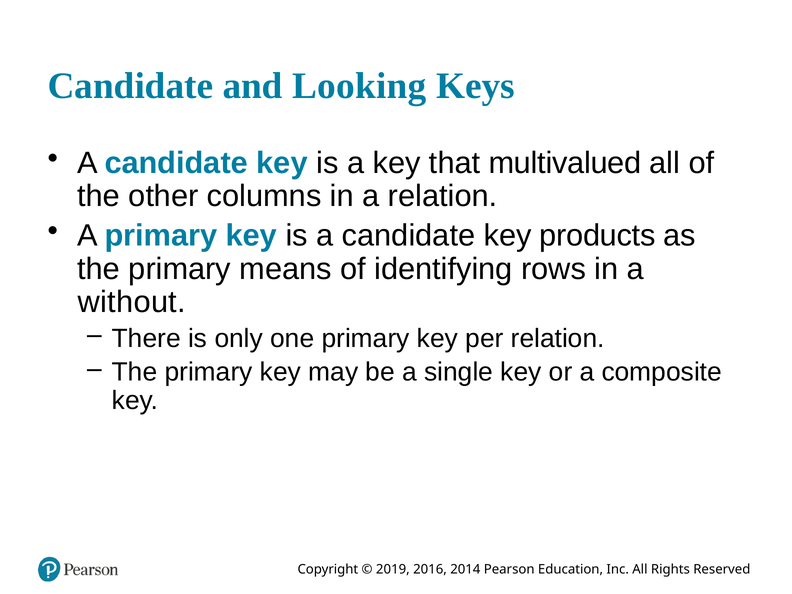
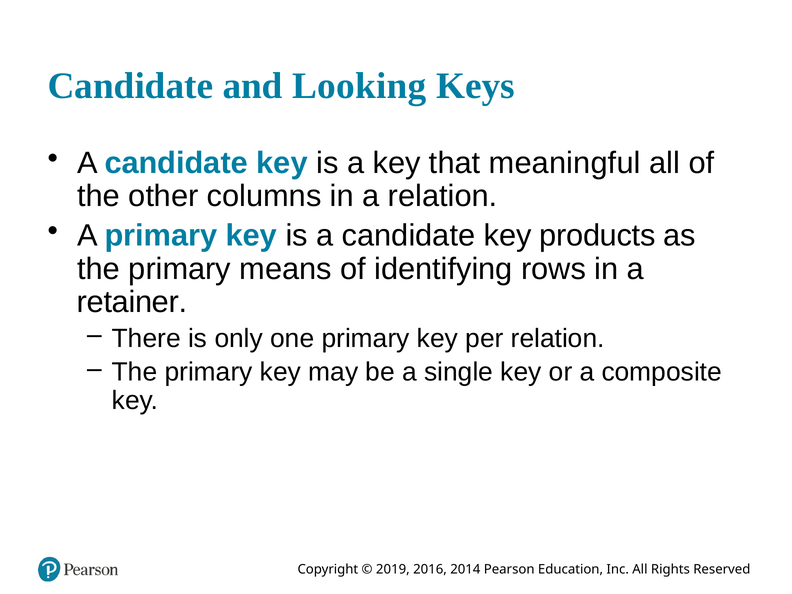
multivalued: multivalued -> meaningful (565, 163)
without: without -> retainer (132, 302)
